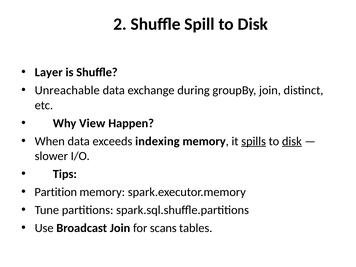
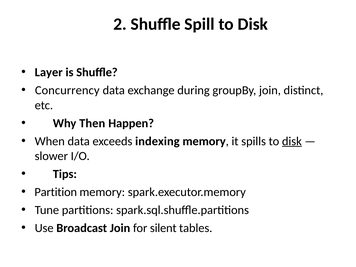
Unreachable: Unreachable -> Concurrency (67, 90)
View: View -> Then (92, 123)
spills underline: present -> none (254, 141)
scans: scans -> silent (163, 228)
